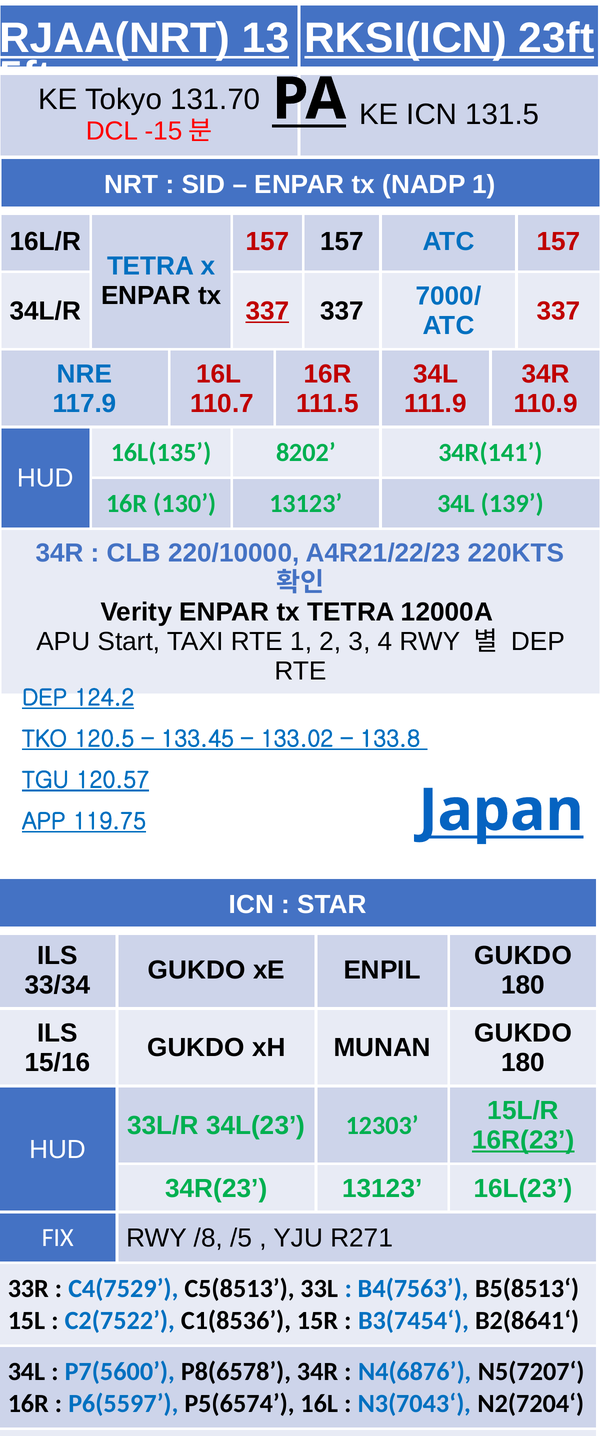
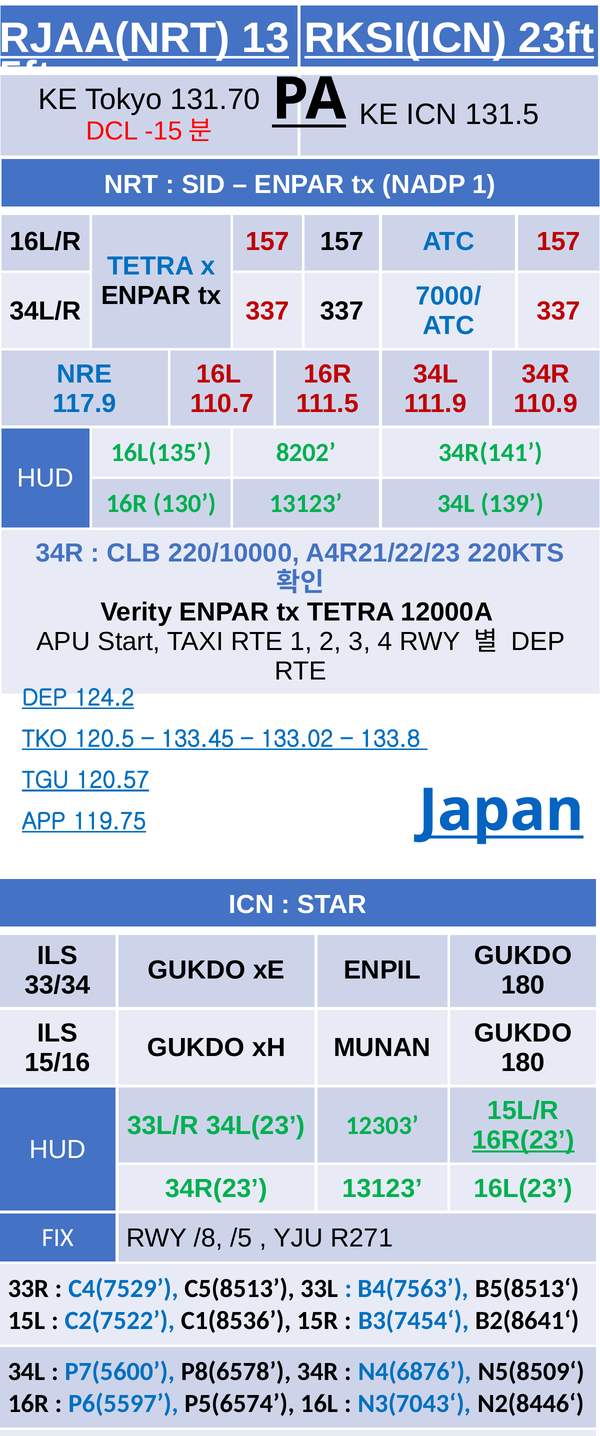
337 underline: present -> none (267, 311)
N5(7207‘: N5(7207‘ -> N5(8509‘ (531, 1371)
N2(7204‘: N2(7204‘ -> N2(8446‘ (531, 1403)
